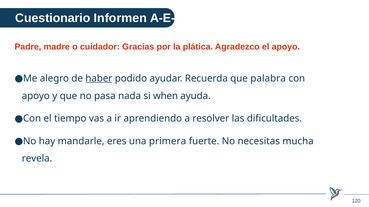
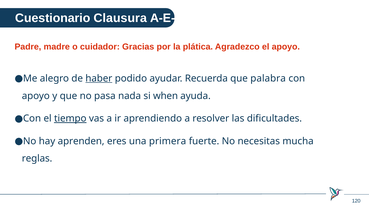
Informen: Informen -> Clausura (120, 18)
tiempo underline: none -> present (70, 119)
mandarle: mandarle -> aprenden (81, 141)
revela: revela -> reglas (37, 159)
